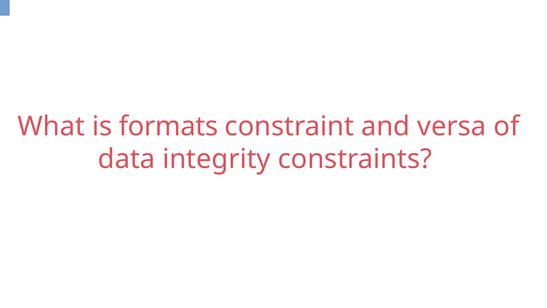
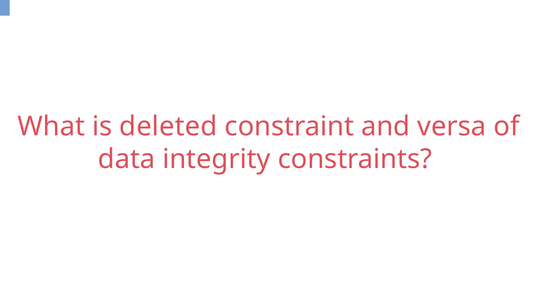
formats: formats -> deleted (168, 126)
